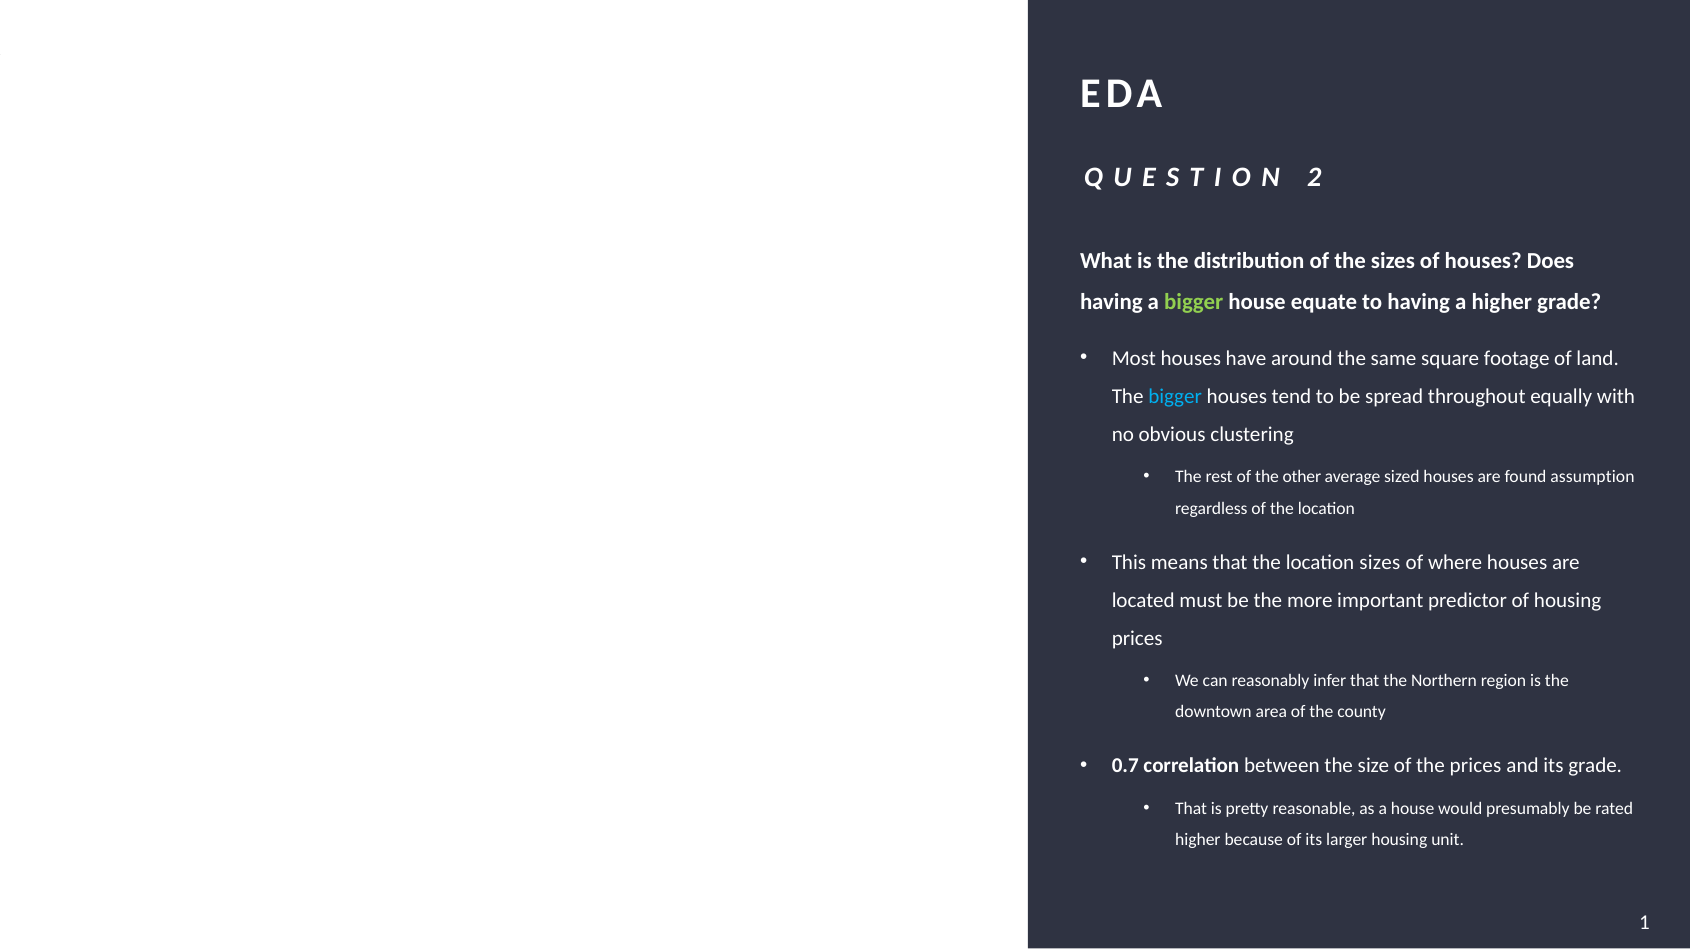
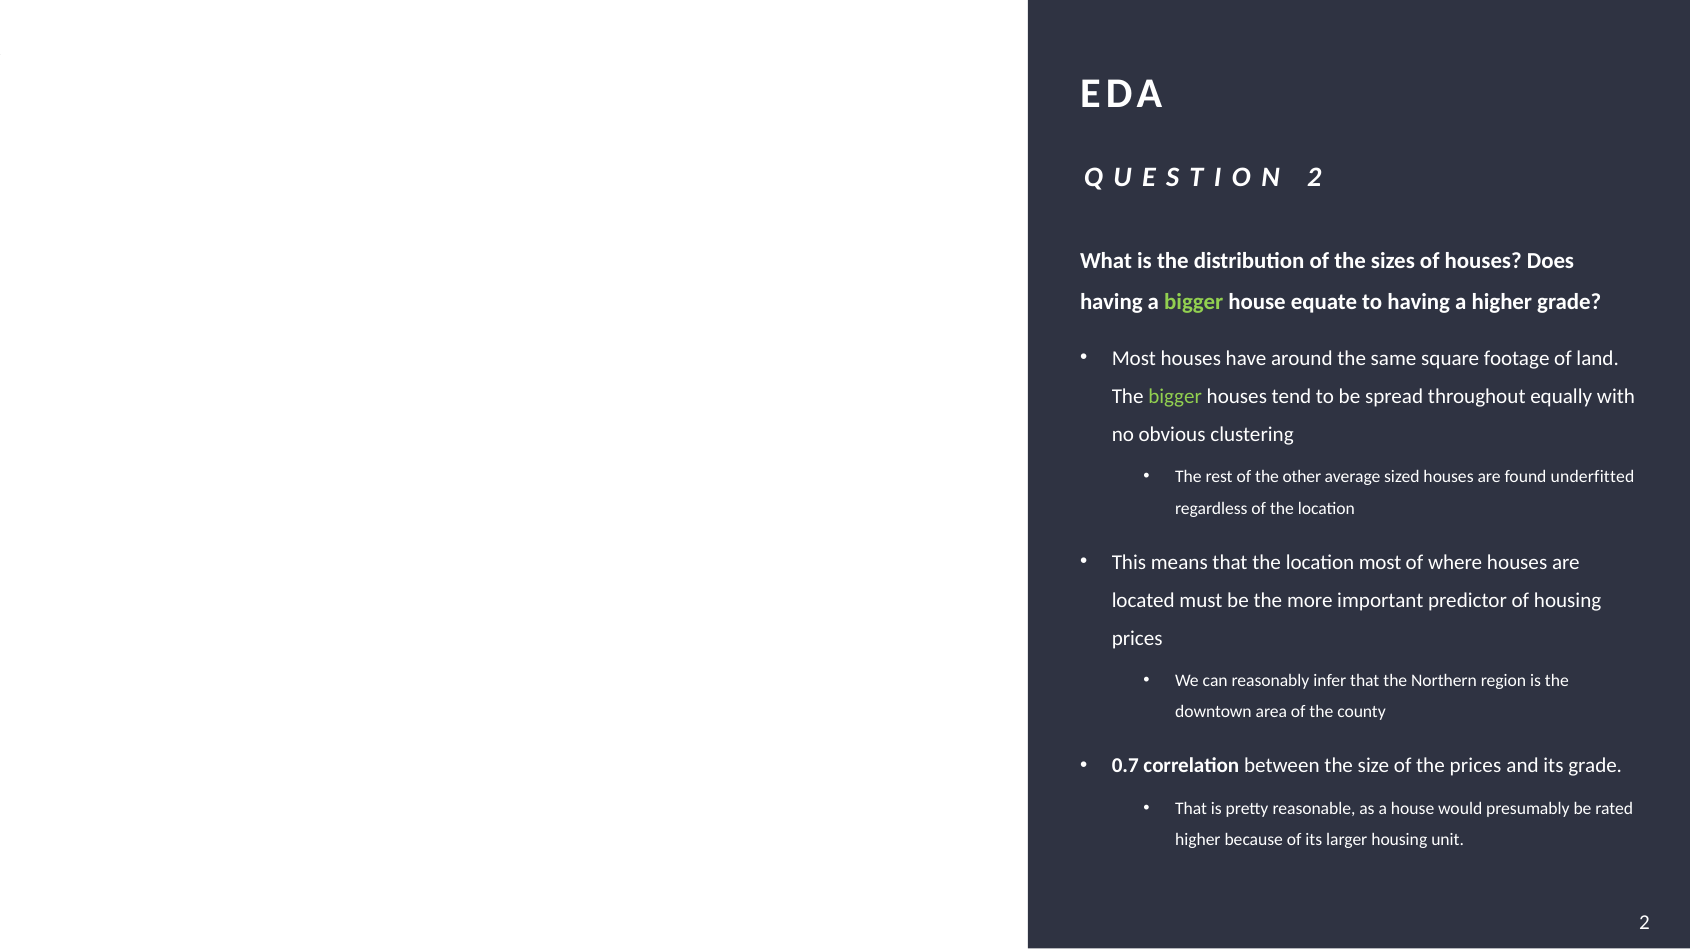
bigger colour: light blue -> light green (1175, 397)
assumption: assumption -> underfitted (1592, 477)
location sizes: sizes -> most (1380, 562)
1: 1 -> 2 (1644, 923)
